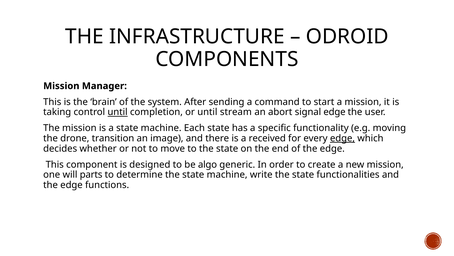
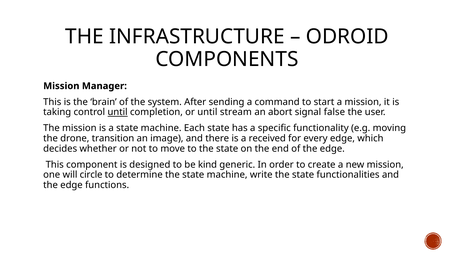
signal edge: edge -> false (334, 112)
edge underline: present -> none (342, 138)
algo: algo -> kind (208, 164)
parts: parts -> circle (91, 174)
